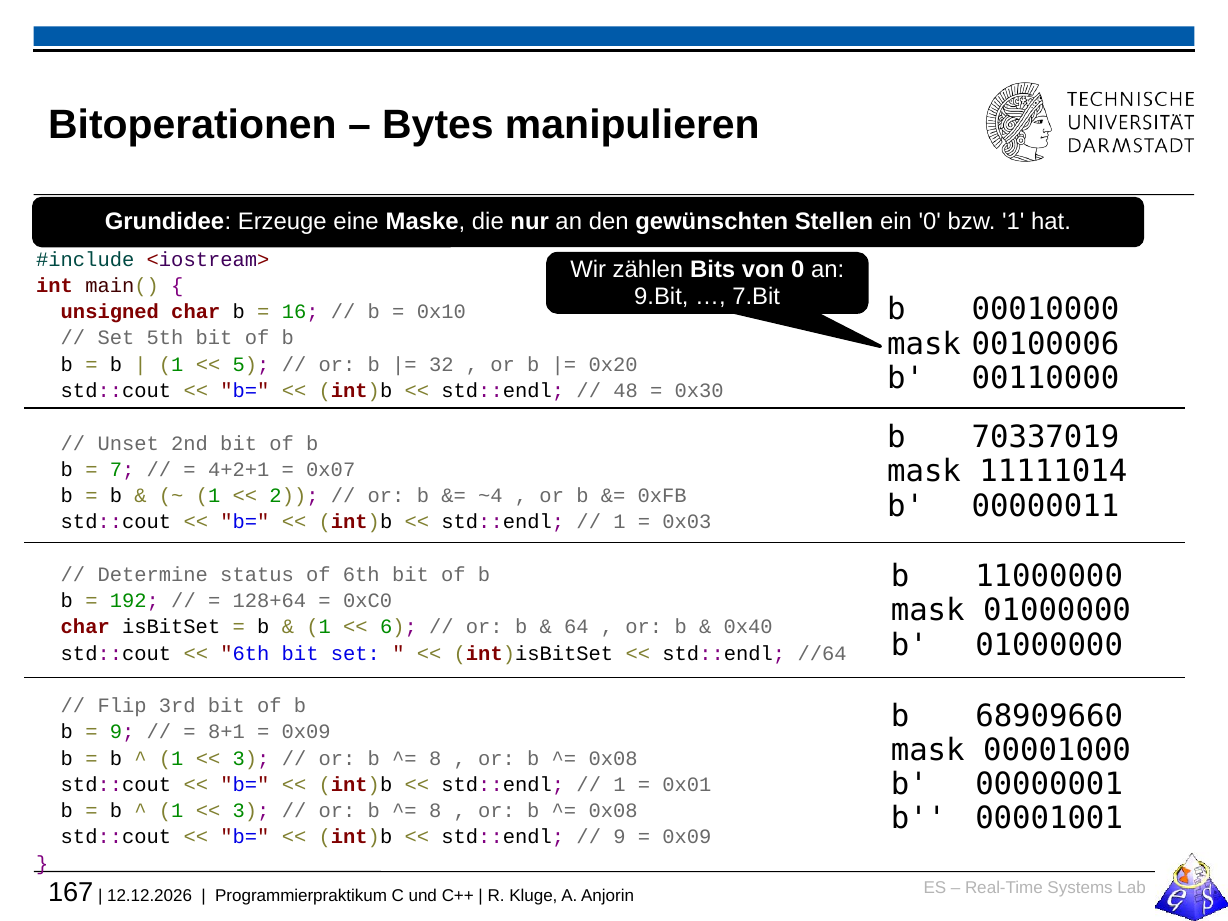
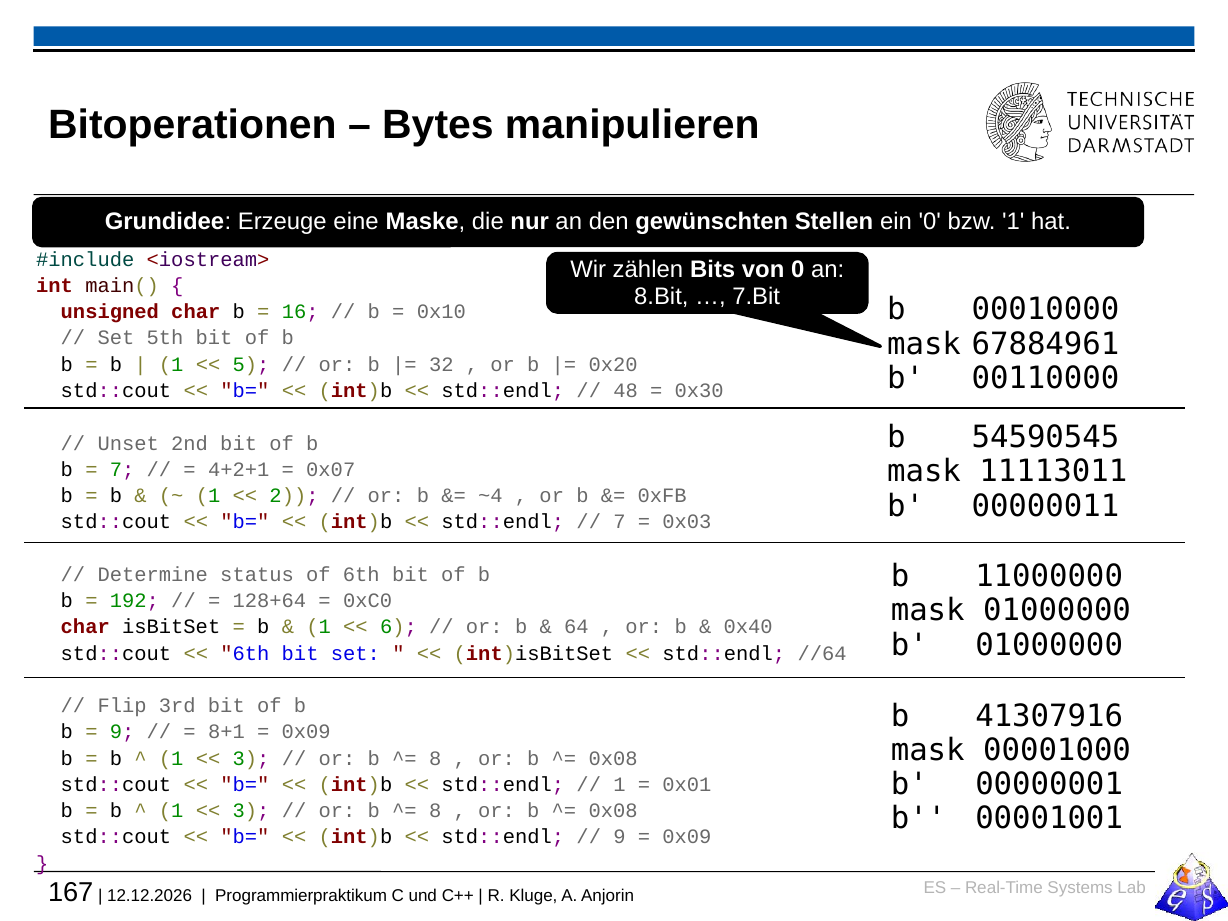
9.Bit: 9.Bit -> 8.Bit (661, 296)
00100006: 00100006 -> 67884961 (1045, 344)
70337019: 70337019 -> 54590545 (1045, 437)
11111014: 11111014 -> 11113011 (1053, 472)
1: 1 -> 7 (619, 522)
68909660: 68909660 -> 41307916 (1049, 716)
